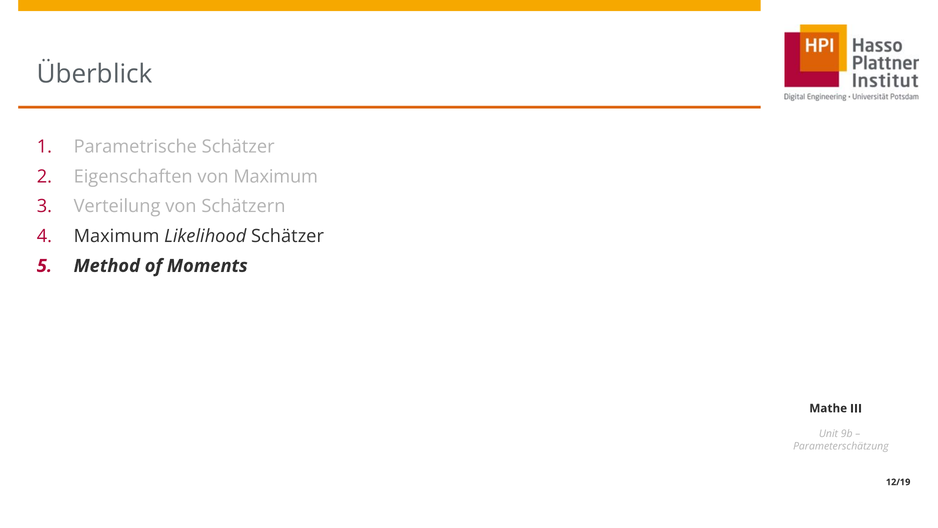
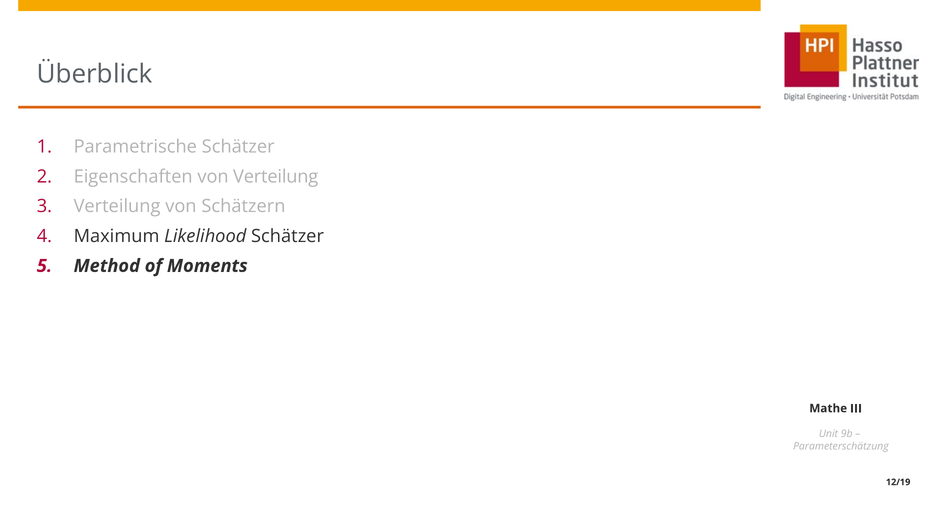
von Maximum: Maximum -> Verteilung (276, 177)
